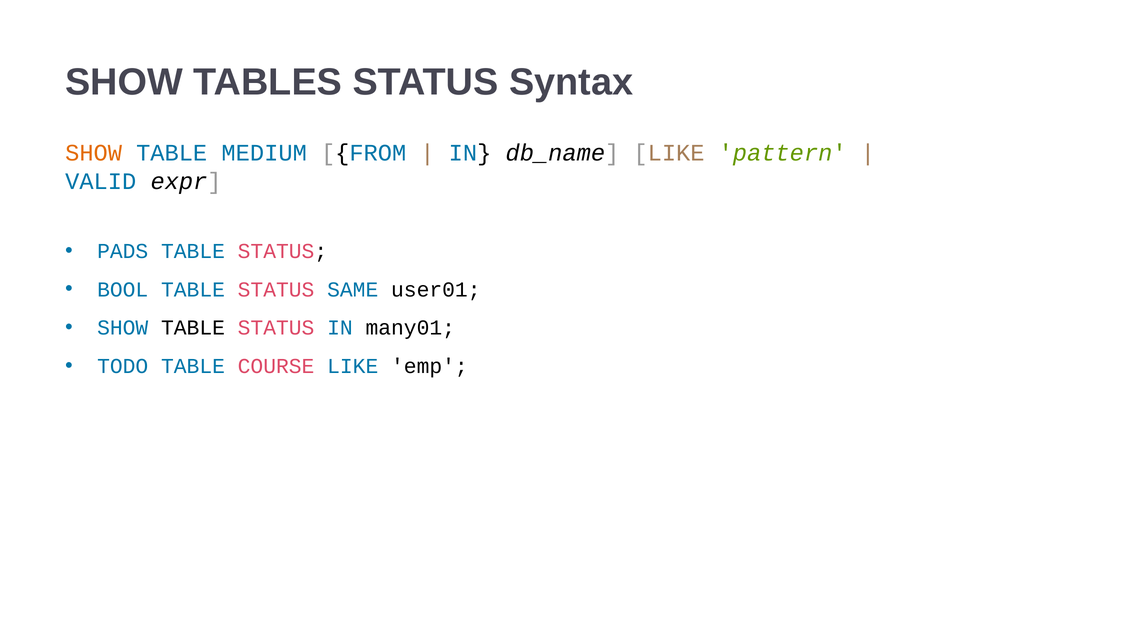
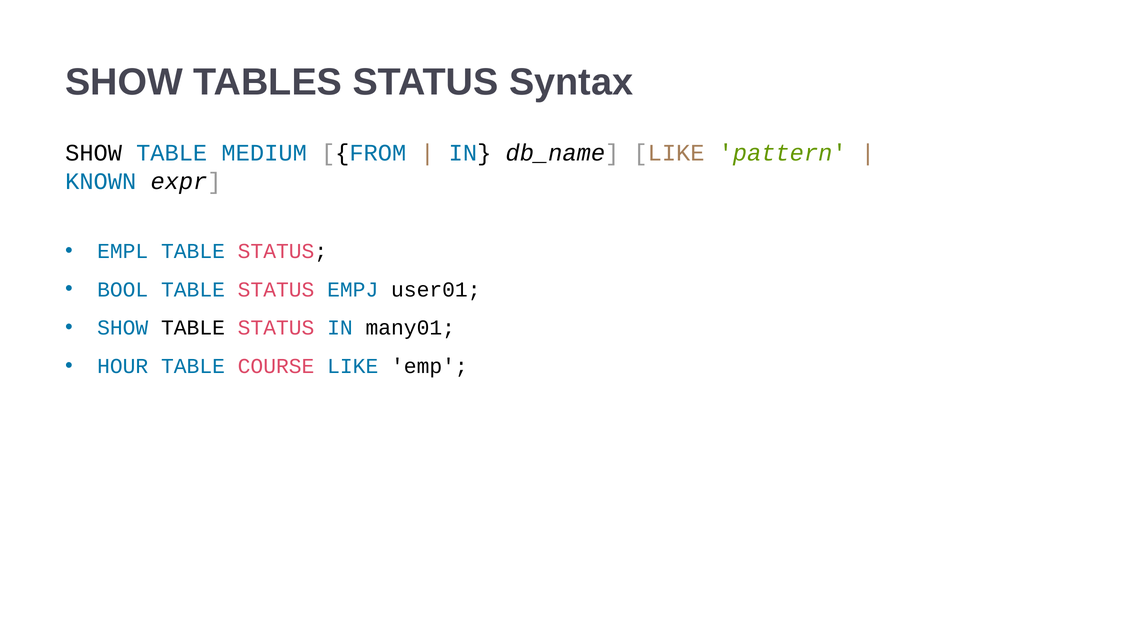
SHOW colour: orange -> black (94, 153)
VALID: VALID -> KNOWN (101, 182)
PADS: PADS -> EMPL (123, 251)
SAME: SAME -> EMPJ (353, 289)
TODO: TODO -> HOUR (123, 366)
